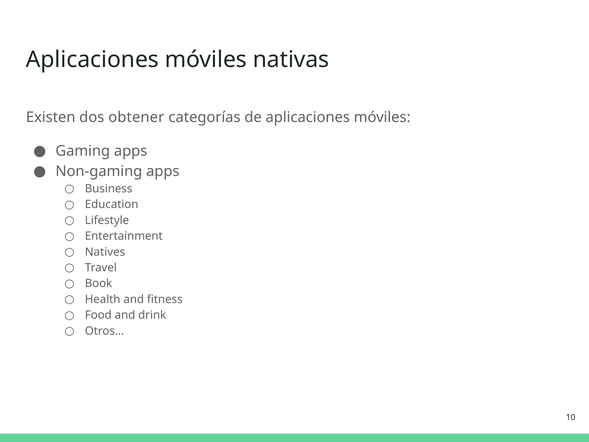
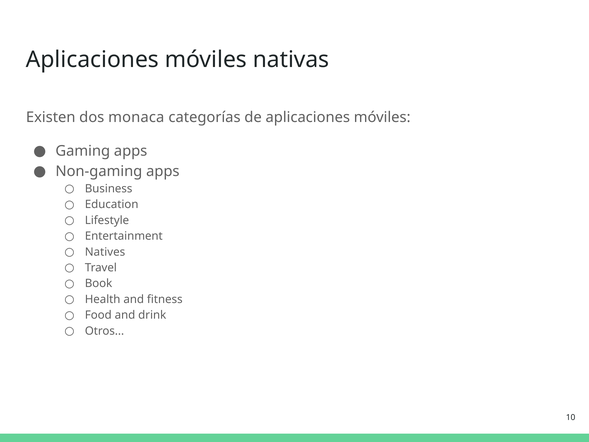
obtener: obtener -> monaca (136, 117)
